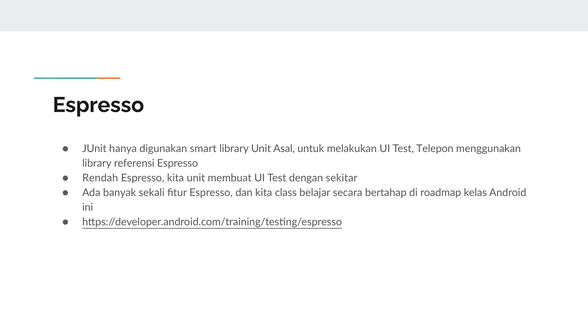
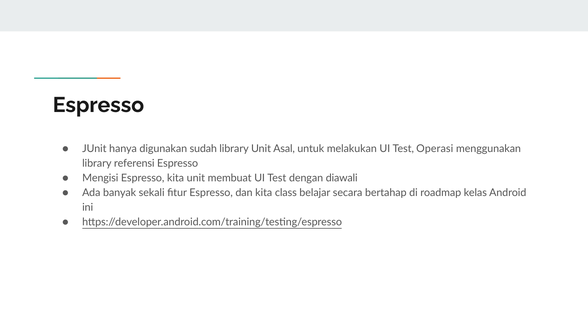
smart: smart -> sudah (203, 149)
Telepon: Telepon -> Operasi (435, 149)
Rendah: Rendah -> Mengisi (100, 178)
sekitar: sekitar -> diawali (342, 178)
